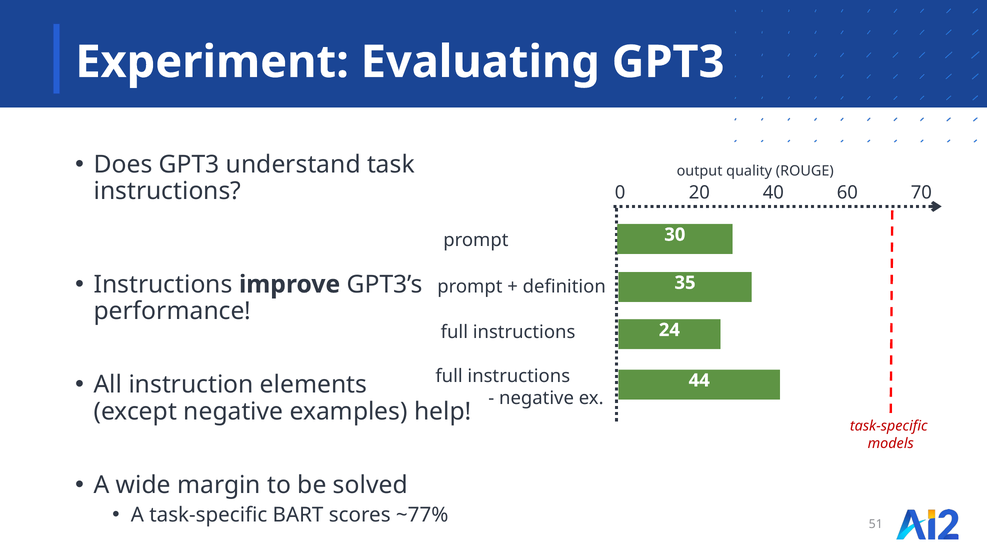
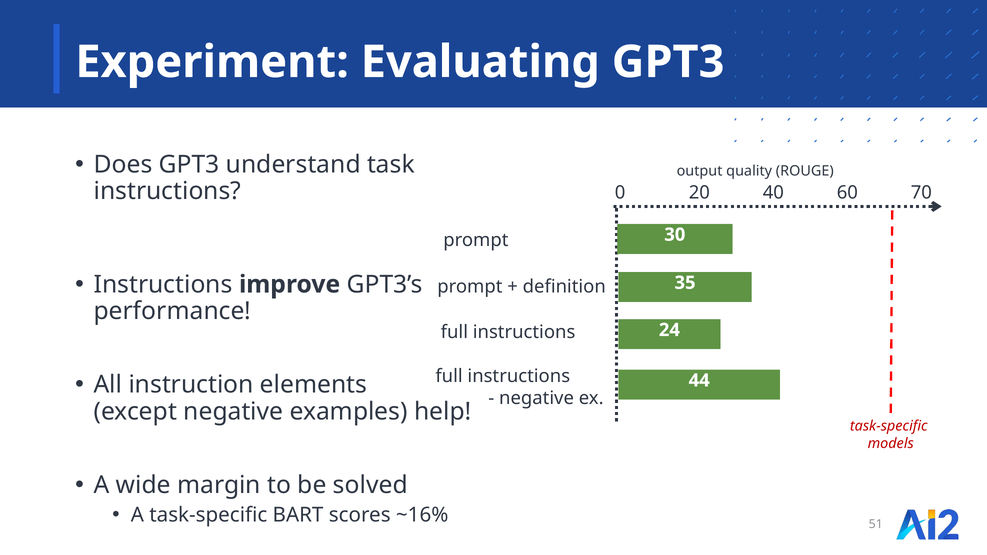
~77%: ~77% -> ~16% (422, 515)
